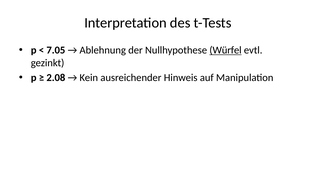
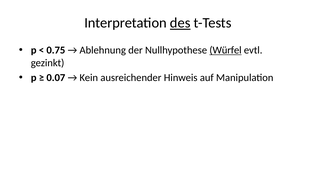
des underline: none -> present (180, 23)
7.05: 7.05 -> 0.75 (56, 50)
2.08: 2.08 -> 0.07 (56, 78)
